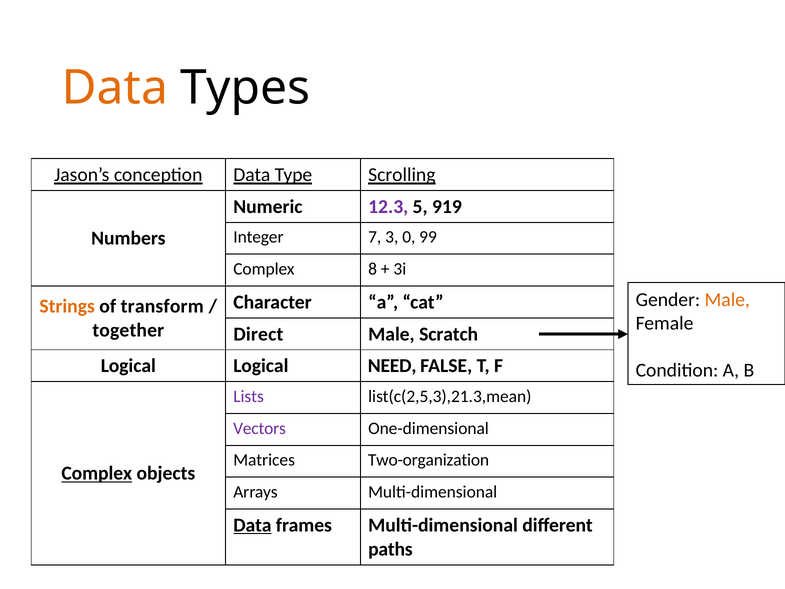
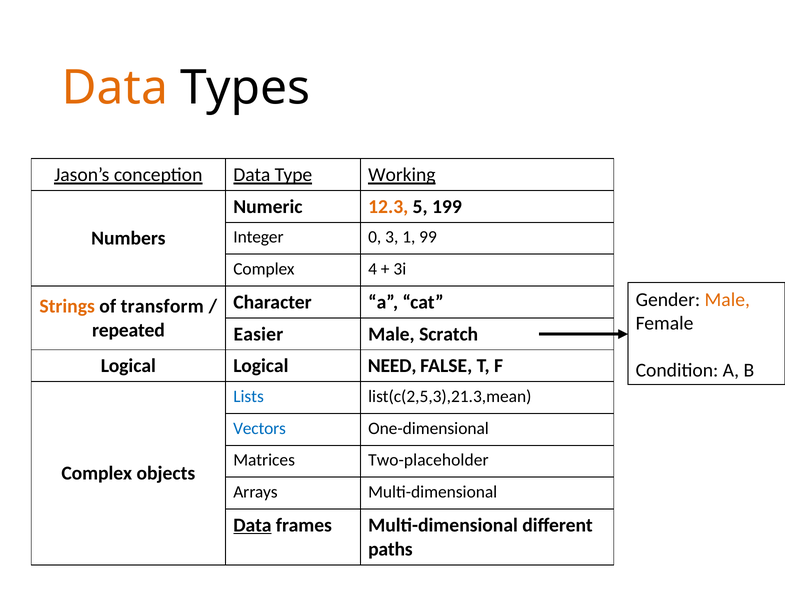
Scrolling: Scrolling -> Working (402, 175)
12.3 colour: purple -> orange (388, 207)
919: 919 -> 199 (447, 207)
7: 7 -> 0 (375, 237)
0: 0 -> 1 (409, 237)
8: 8 -> 4 (373, 269)
together: together -> repeated (128, 330)
Direct: Direct -> Easier (258, 334)
Lists colour: purple -> blue (249, 396)
Vectors colour: purple -> blue (260, 428)
Two-organization: Two-organization -> Two-placeholder (428, 460)
Complex underline: present -> none (97, 473)
